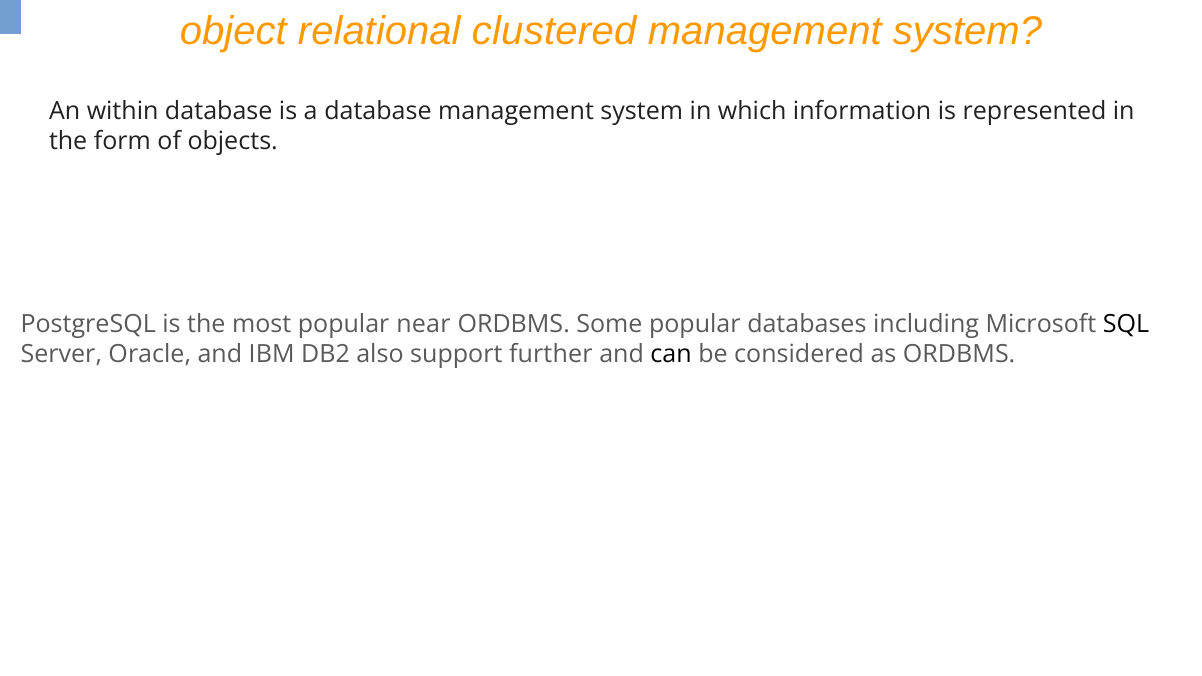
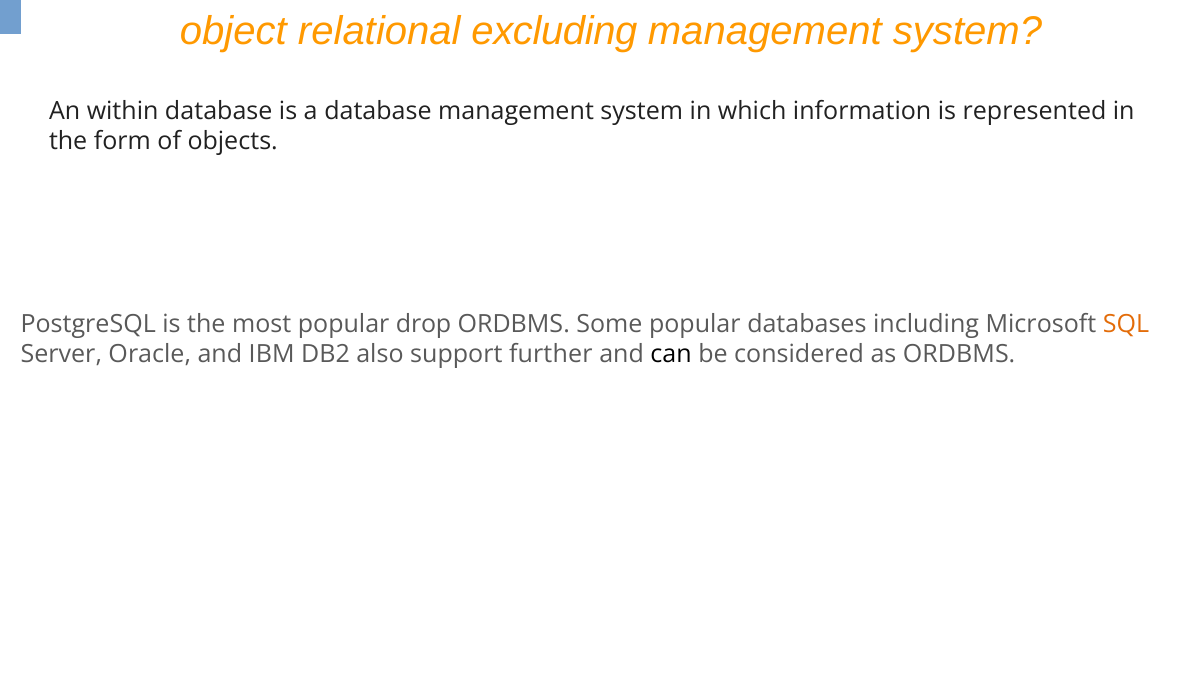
clustered: clustered -> excluding (554, 31)
near: near -> drop (424, 324)
SQL colour: black -> orange (1126, 324)
